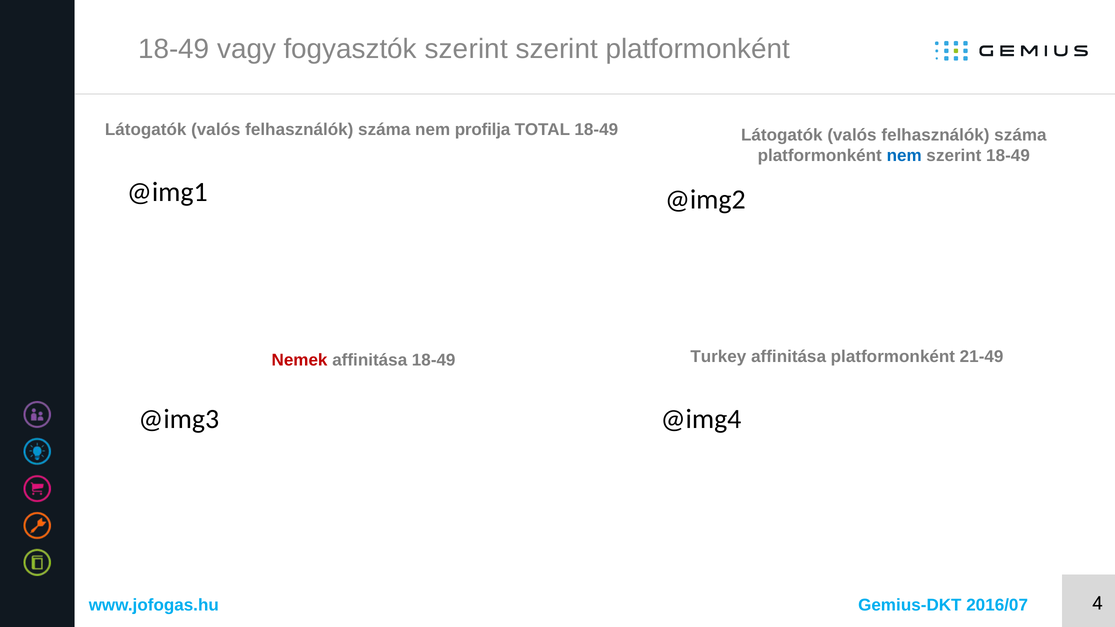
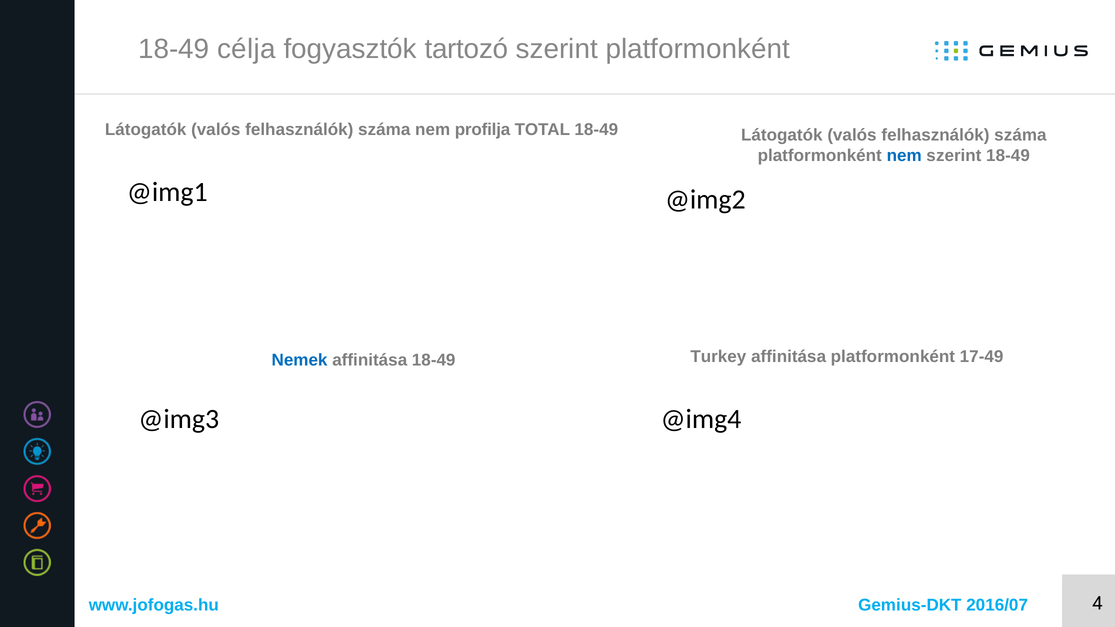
vagy: vagy -> célja (246, 49)
fogyasztók szerint: szerint -> tartozó (466, 49)
Nemek colour: red -> blue (300, 360)
21-49: 21-49 -> 17-49 (982, 357)
